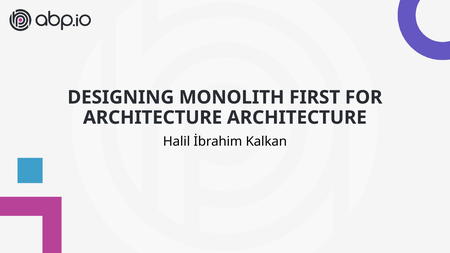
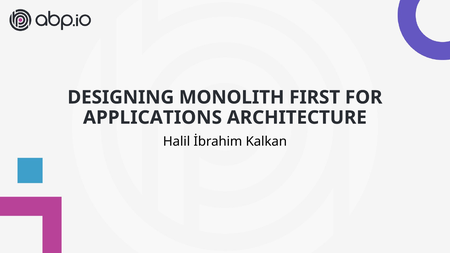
ARCHITECTURE: ARCHITECTURE -> APPLICATIONS (152, 118)
